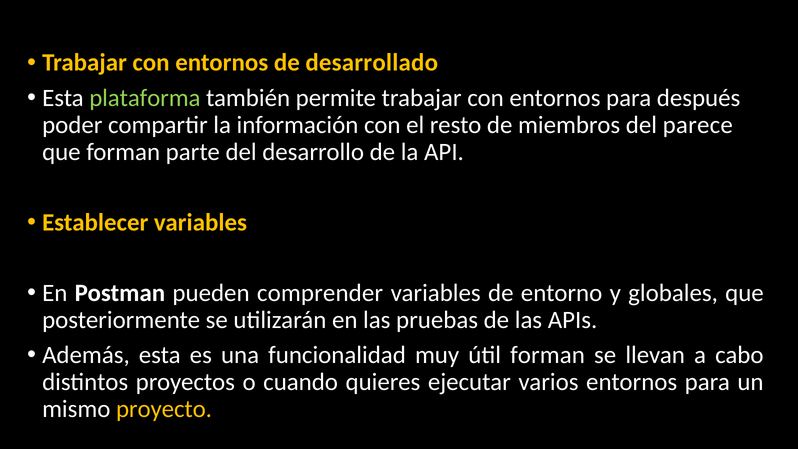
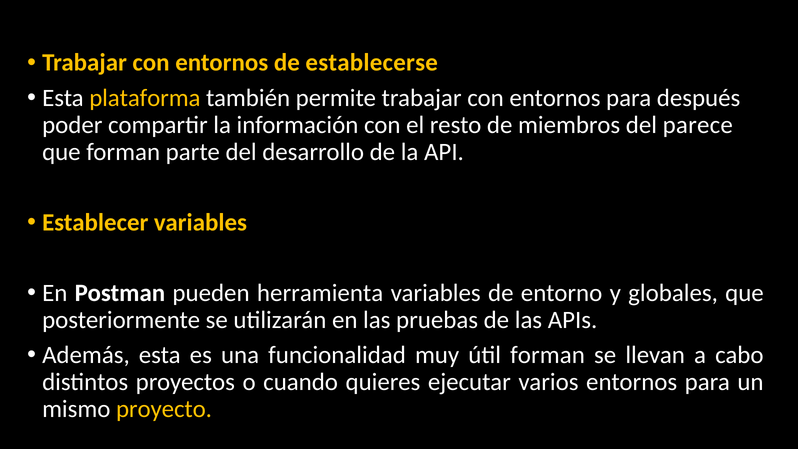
desarrollado: desarrollado -> establecerse (372, 63)
plataforma colour: light green -> yellow (145, 98)
comprender: comprender -> herramienta (320, 293)
